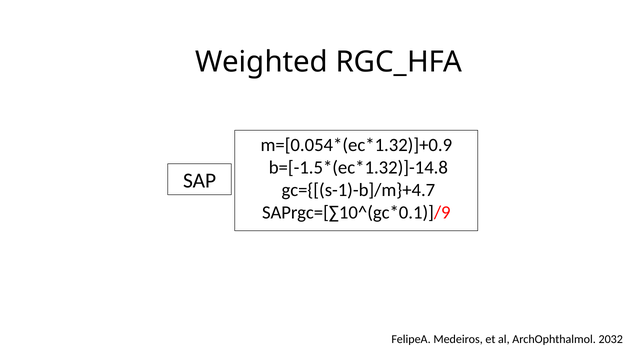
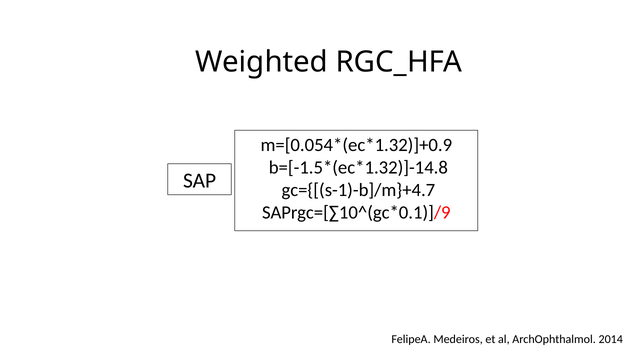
2032: 2032 -> 2014 (611, 339)
